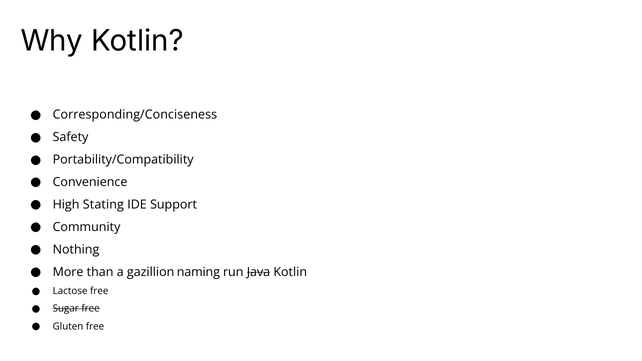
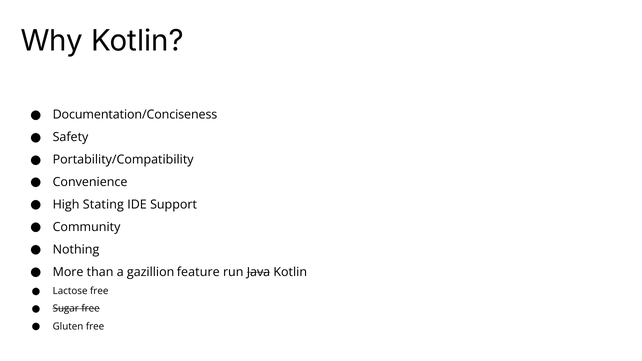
Corresponding/Conciseness: Corresponding/Conciseness -> Documentation/Conciseness (135, 115)
naming: naming -> feature (198, 272)
